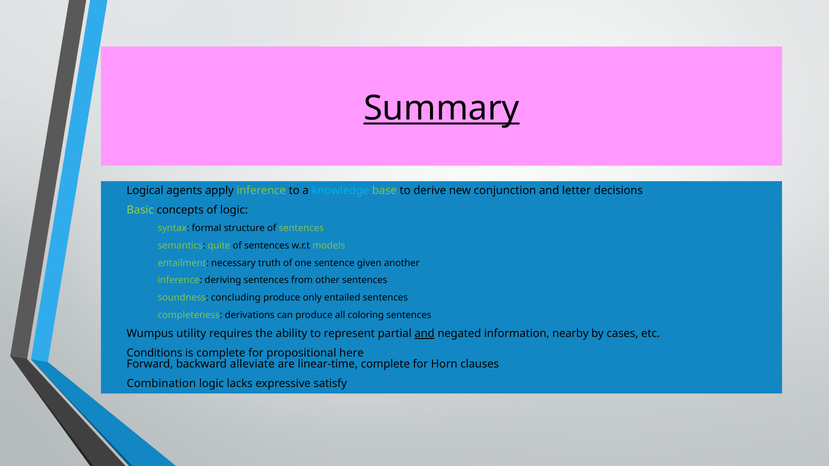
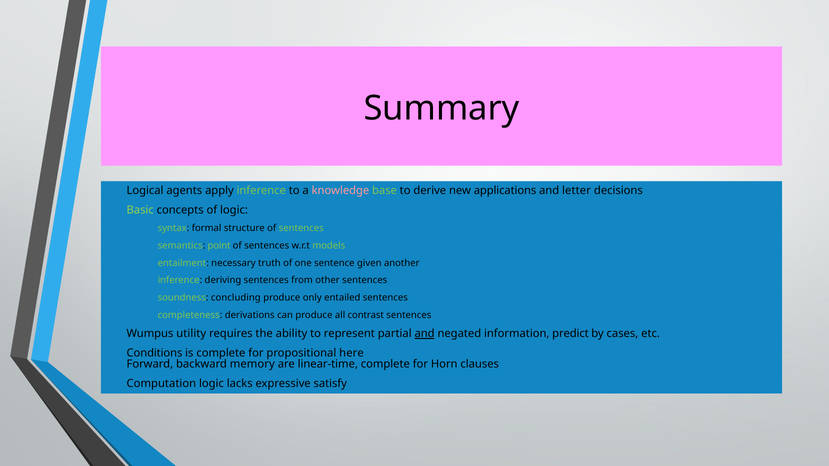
Summary underline: present -> none (442, 109)
knowledge colour: light blue -> pink (340, 191)
conjunction: conjunction -> applications (505, 191)
quite: quite -> point (219, 246)
coloring: coloring -> contrast (366, 315)
nearby: nearby -> predict (570, 334)
alleviate: alleviate -> memory (252, 364)
Combination: Combination -> Computation (161, 384)
